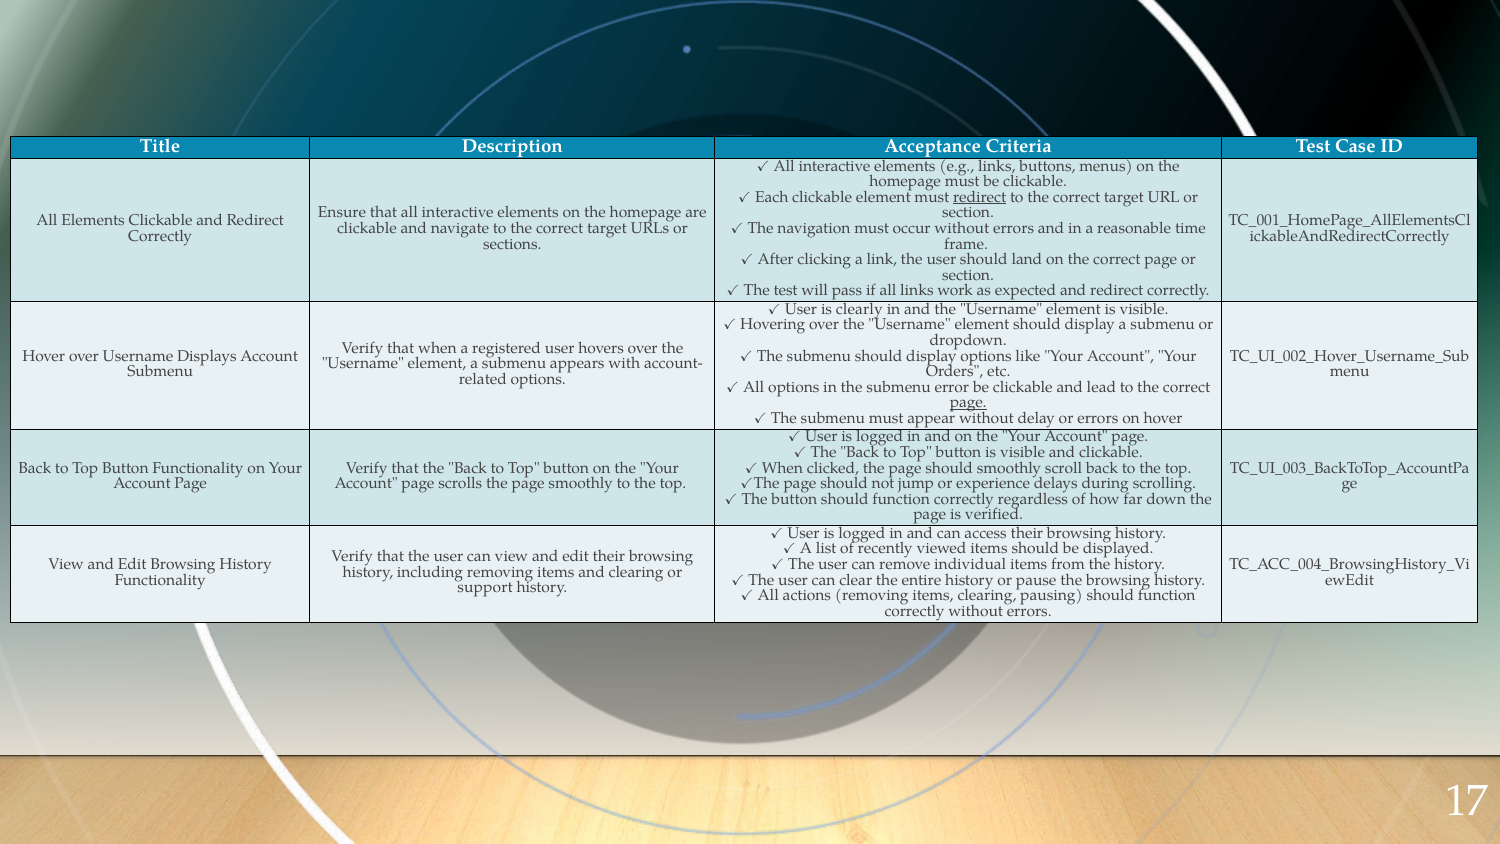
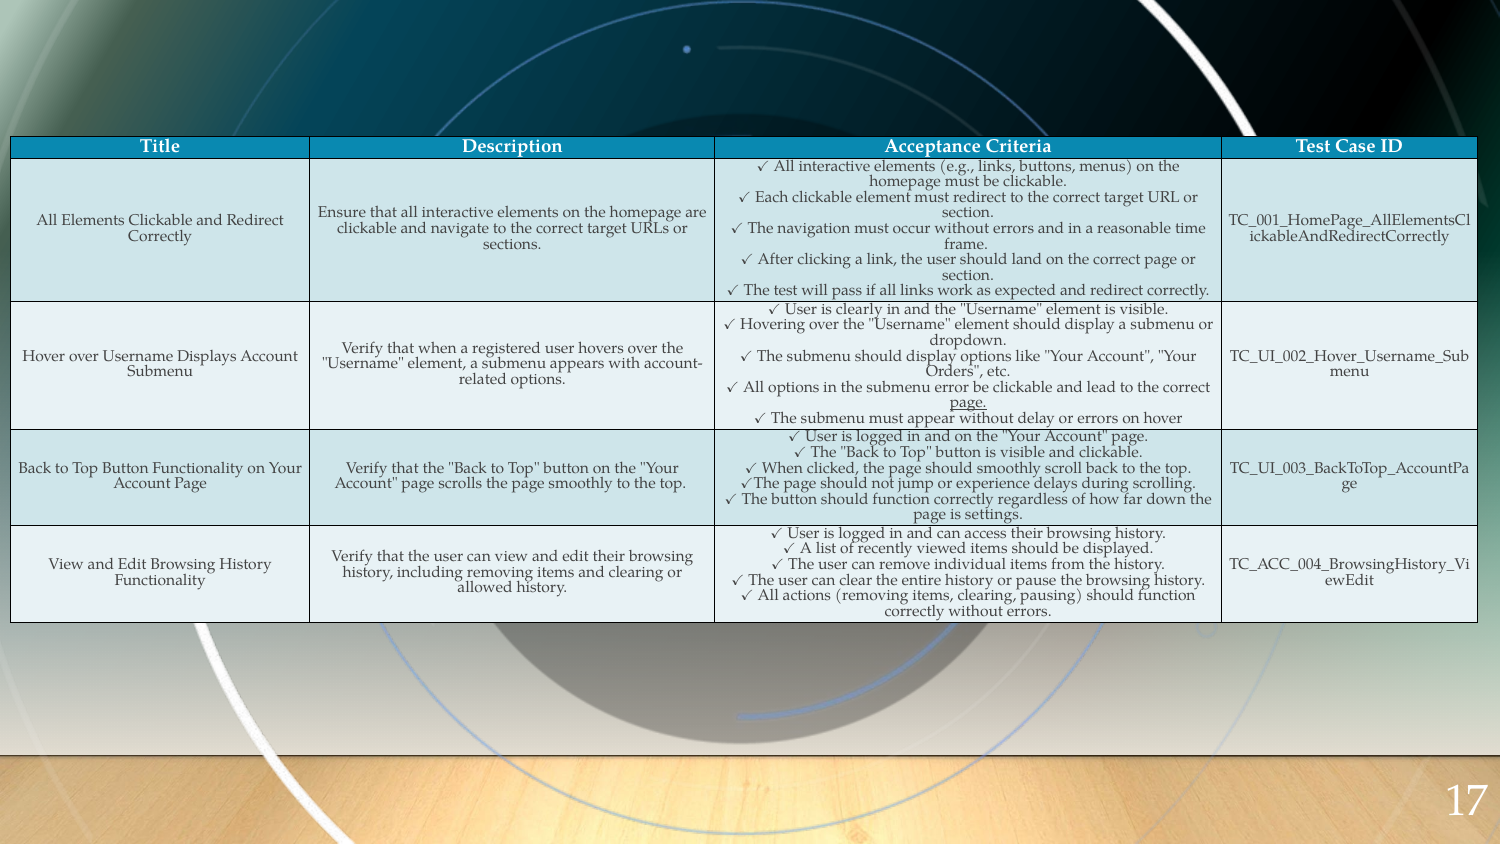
redirect underline: present -> none (980, 197)
verified: verified -> settings (994, 514)
support: support -> allowed (485, 587)
